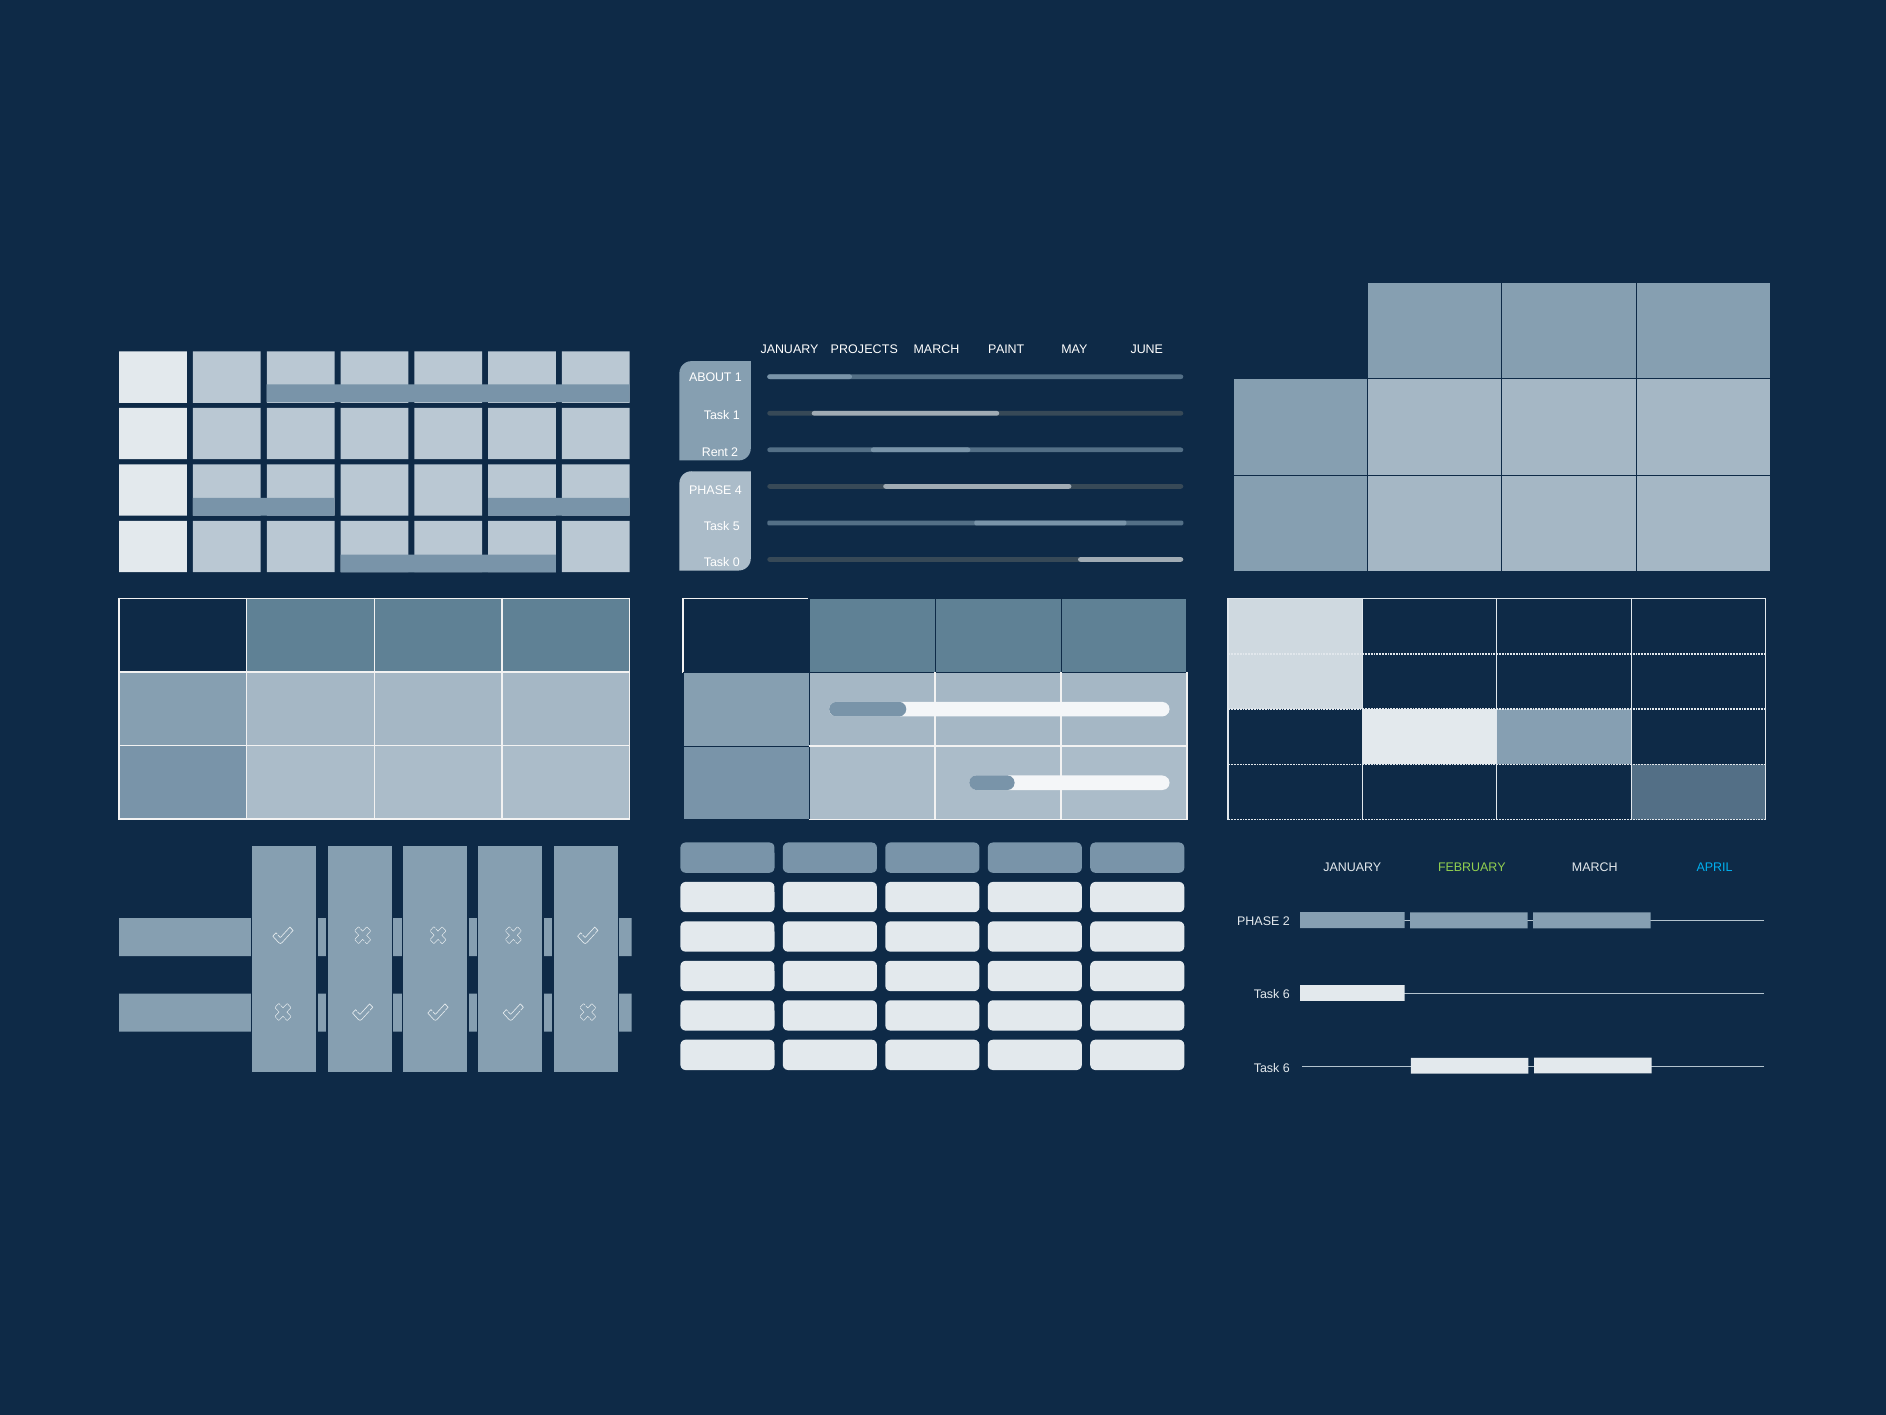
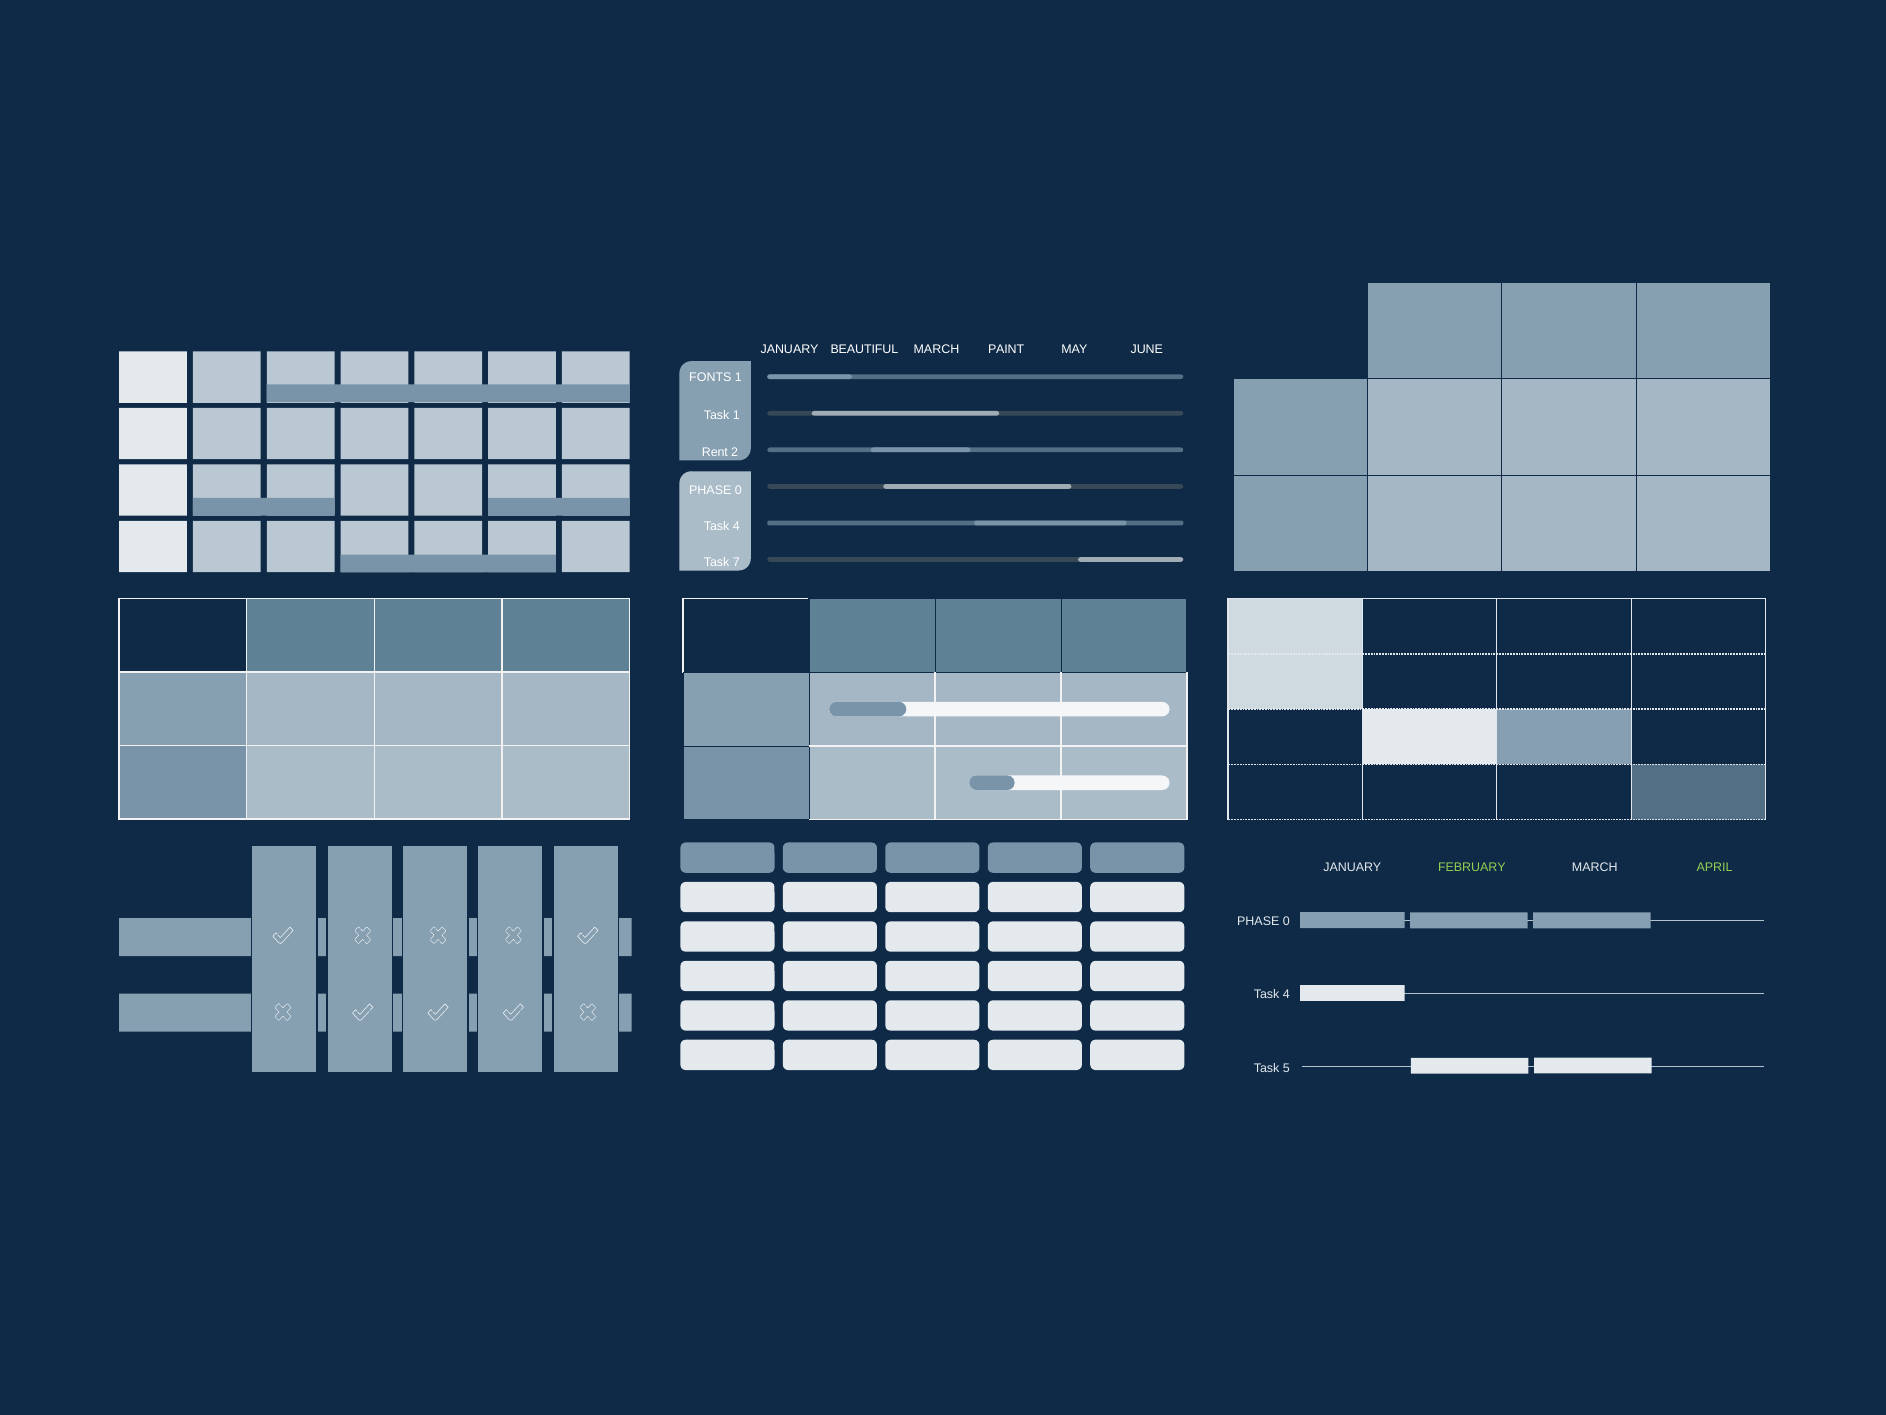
PROJECTS: PROJECTS -> BEAUTIFUL (864, 350)
ABOUT: ABOUT -> FONTS (710, 377)
4: 4 -> 0 (738, 491)
5: 5 -> 4 (736, 526)
0: 0 -> 7 (736, 562)
APRIL colour: light blue -> light green (1715, 867)
2: 2 -> 0 (1286, 921)
6: 6 -> 4 (1286, 994)
6: 6 -> 5 (1286, 1068)
